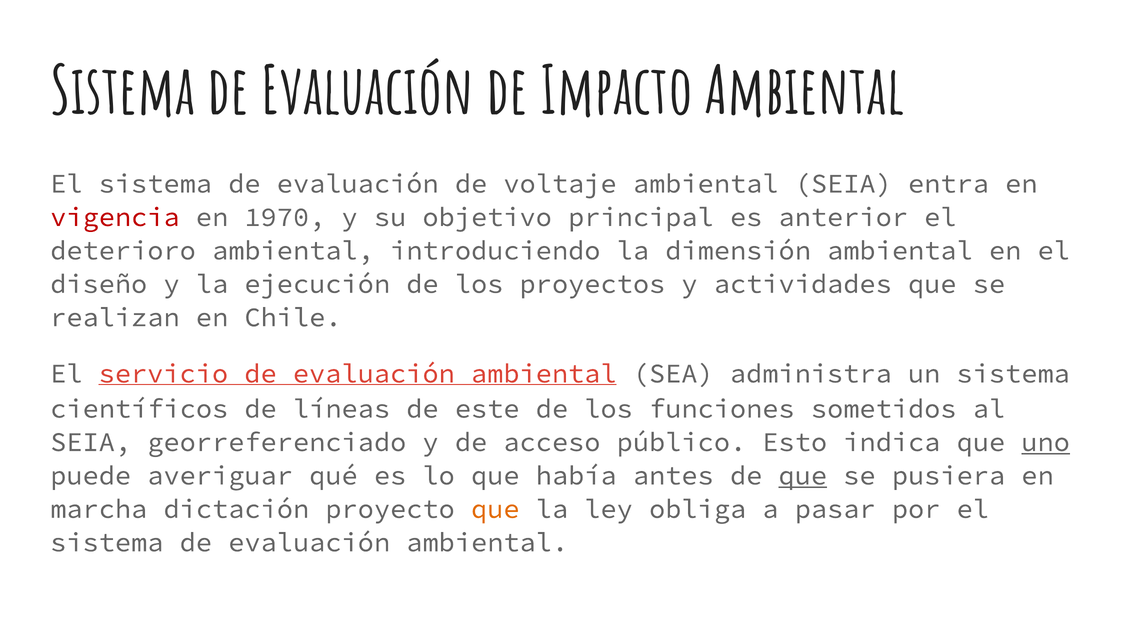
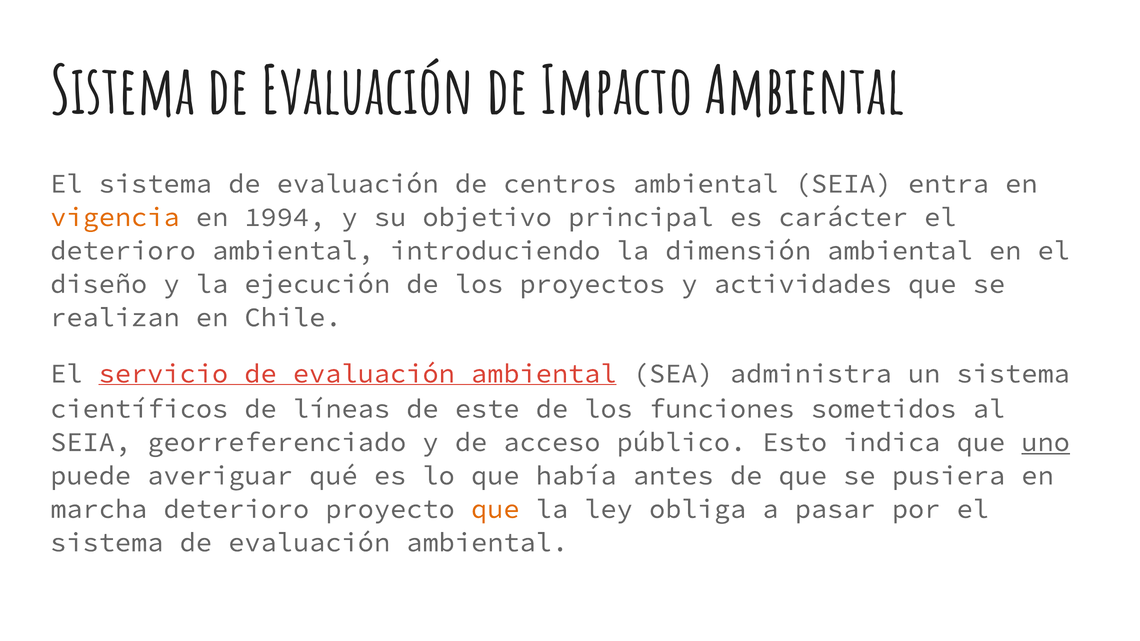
voltaje: voltaje -> centros (560, 184)
vigencia colour: red -> orange (115, 217)
1970: 1970 -> 1994 (285, 217)
anterior: anterior -> carácter (843, 217)
que underline: present -> none (803, 476)
marcha dictación: dictación -> deterioro (236, 509)
